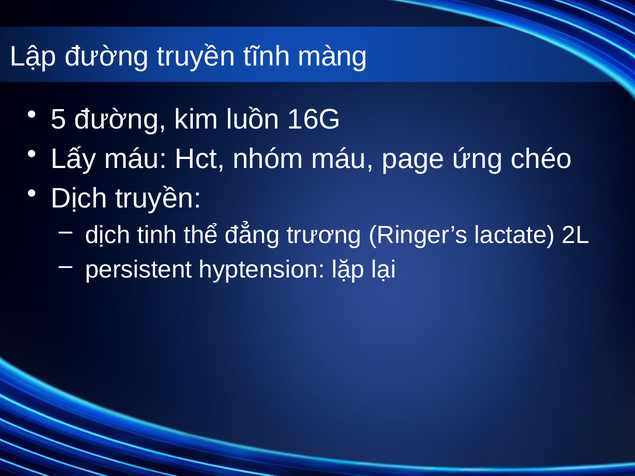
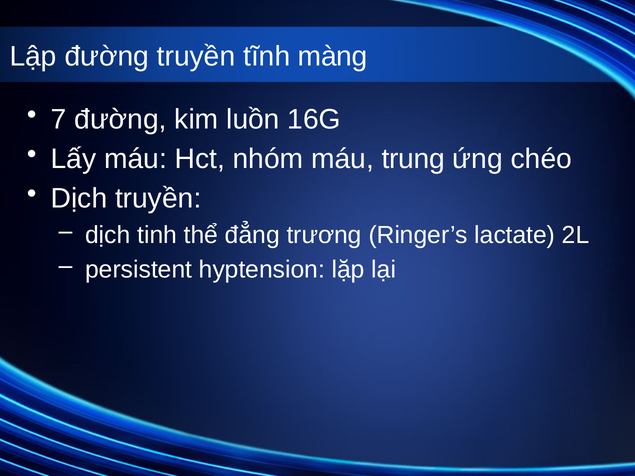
5: 5 -> 7 (59, 120)
page: page -> trung (413, 159)
